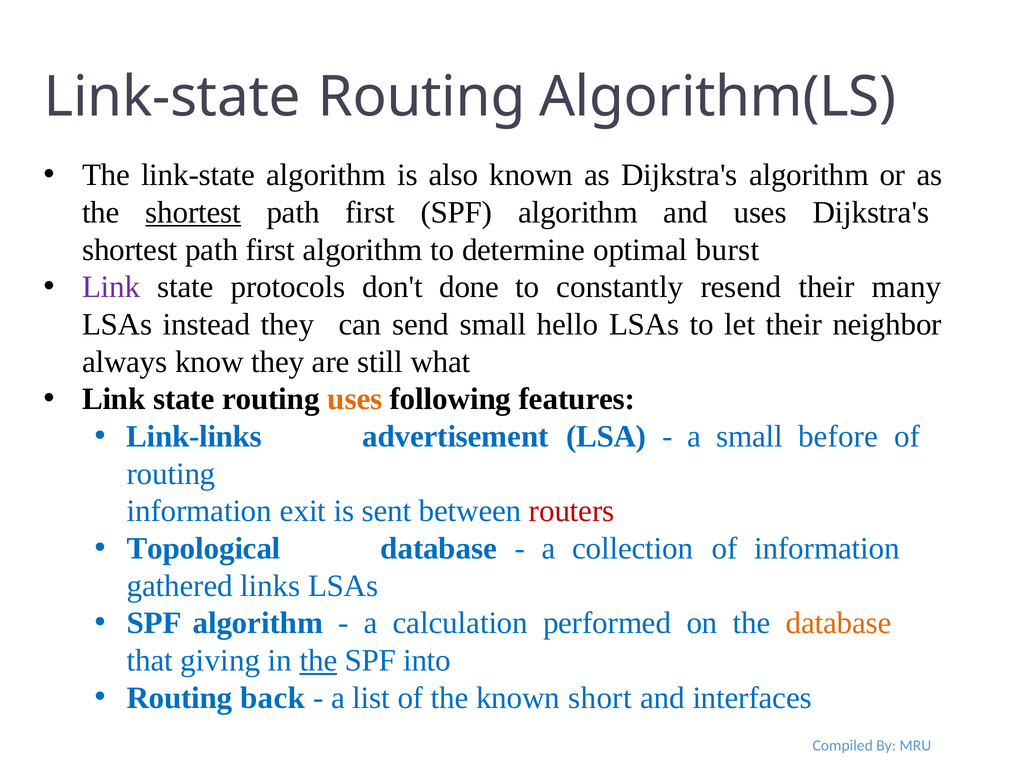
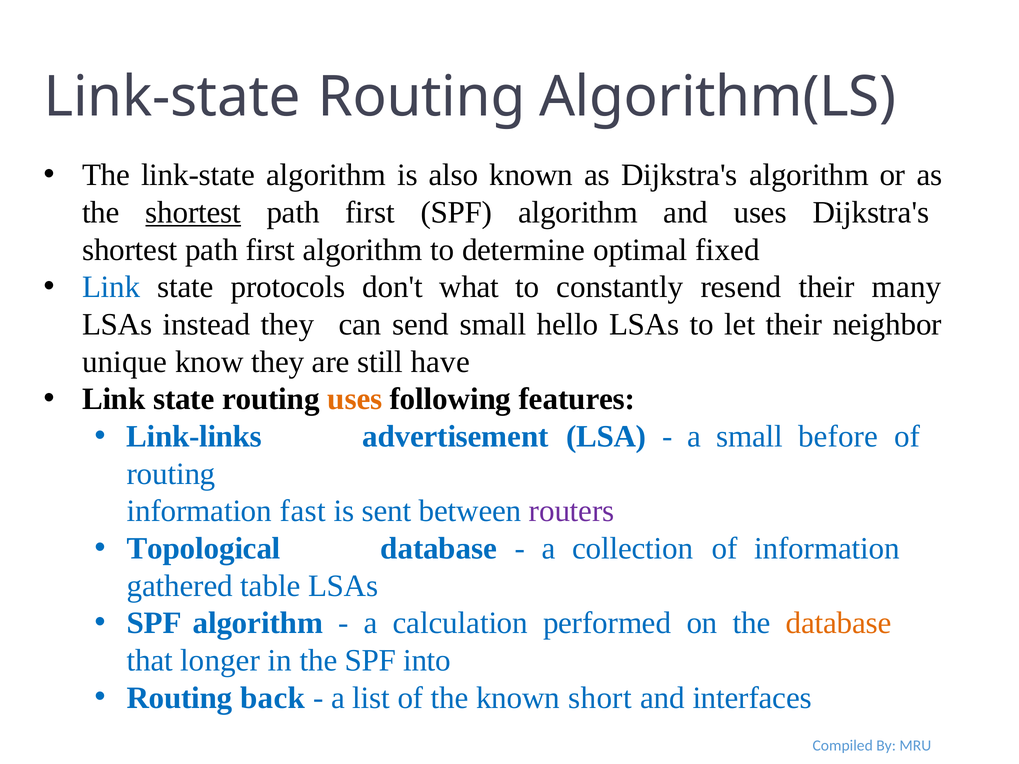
burst: burst -> fixed (728, 250)
Link colour: purple -> blue (111, 287)
done: done -> what (469, 287)
always: always -> unique (125, 362)
what: what -> have (440, 362)
exit: exit -> fast (303, 511)
routers colour: red -> purple (572, 511)
links: links -> table (270, 586)
giving: giving -> longer (220, 661)
the underline: present -> none (318, 661)
